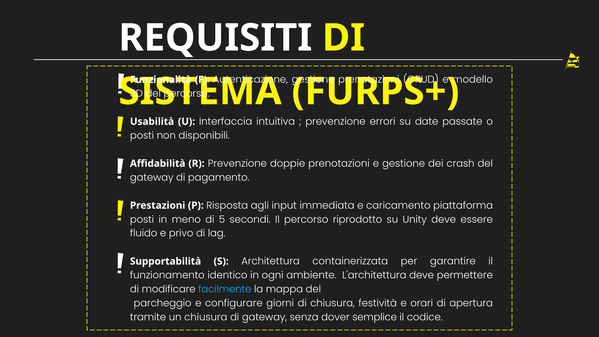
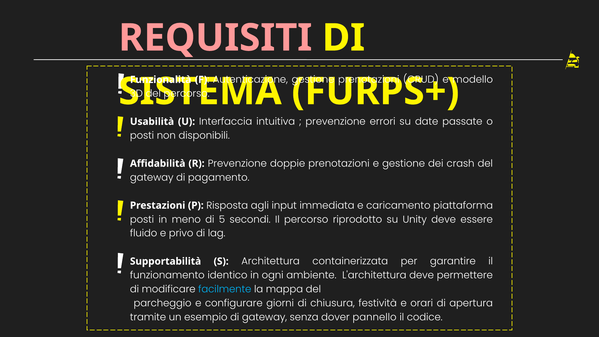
REQUISITI colour: white -> pink (215, 38)
un chiusura: chiusura -> esempio (206, 317)
semplice: semplice -> pannello (375, 317)
